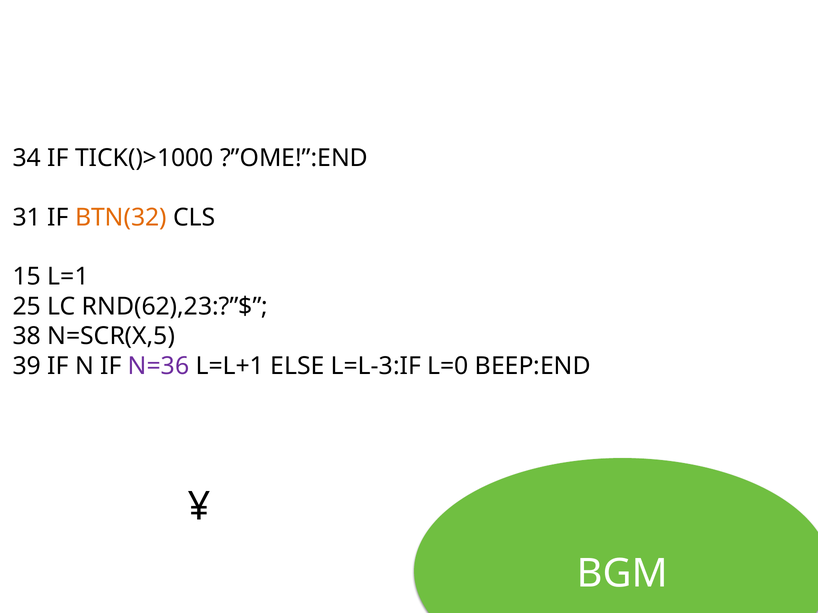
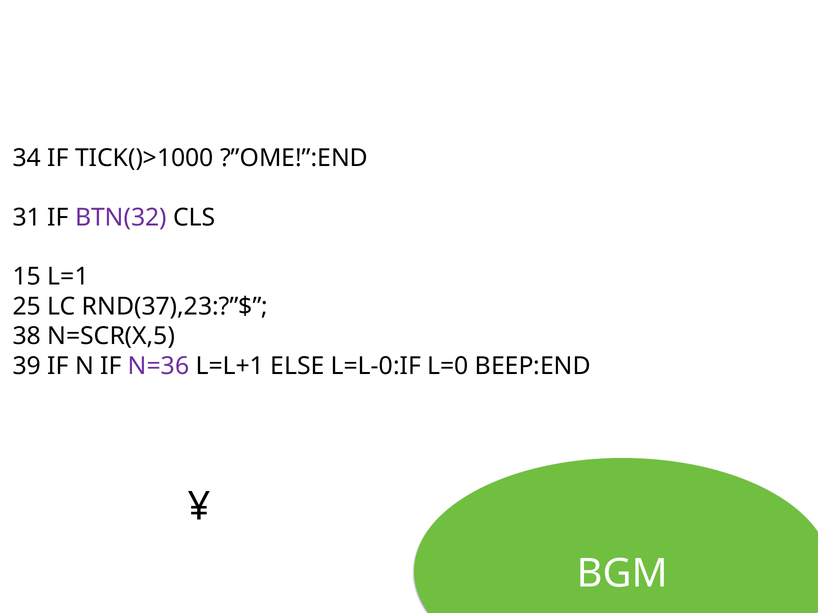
BTN(32 colour: orange -> purple (121, 218)
RND(62),23:?”$: RND(62),23:?”$ -> RND(37),23:?”$ (175, 307)
L=L-3:IF: L=L-3:IF -> L=L-0:IF (376, 366)
